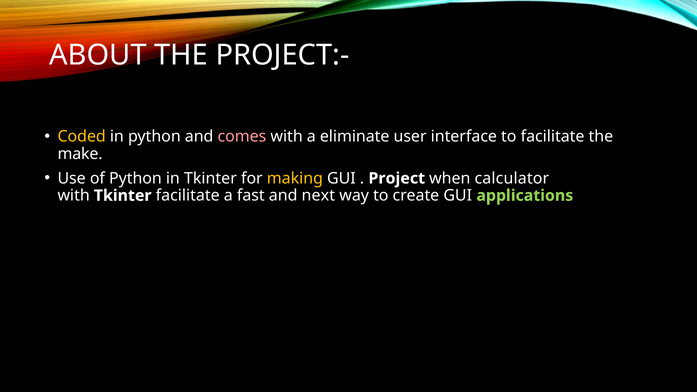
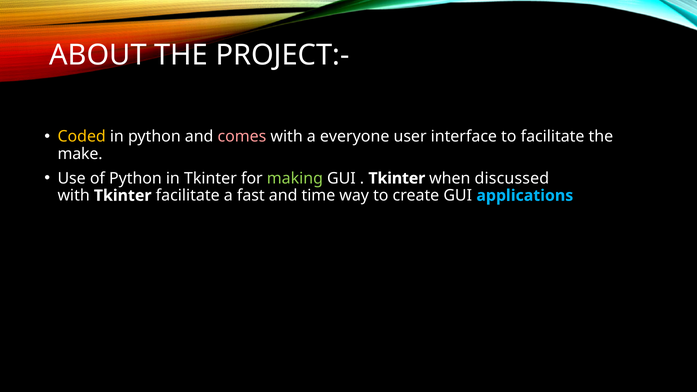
eliminate: eliminate -> everyone (355, 137)
making colour: yellow -> light green (295, 178)
Project: Project -> Tkinter (397, 178)
calculator: calculator -> discussed (512, 178)
next: next -> time (318, 196)
applications colour: light green -> light blue (525, 196)
